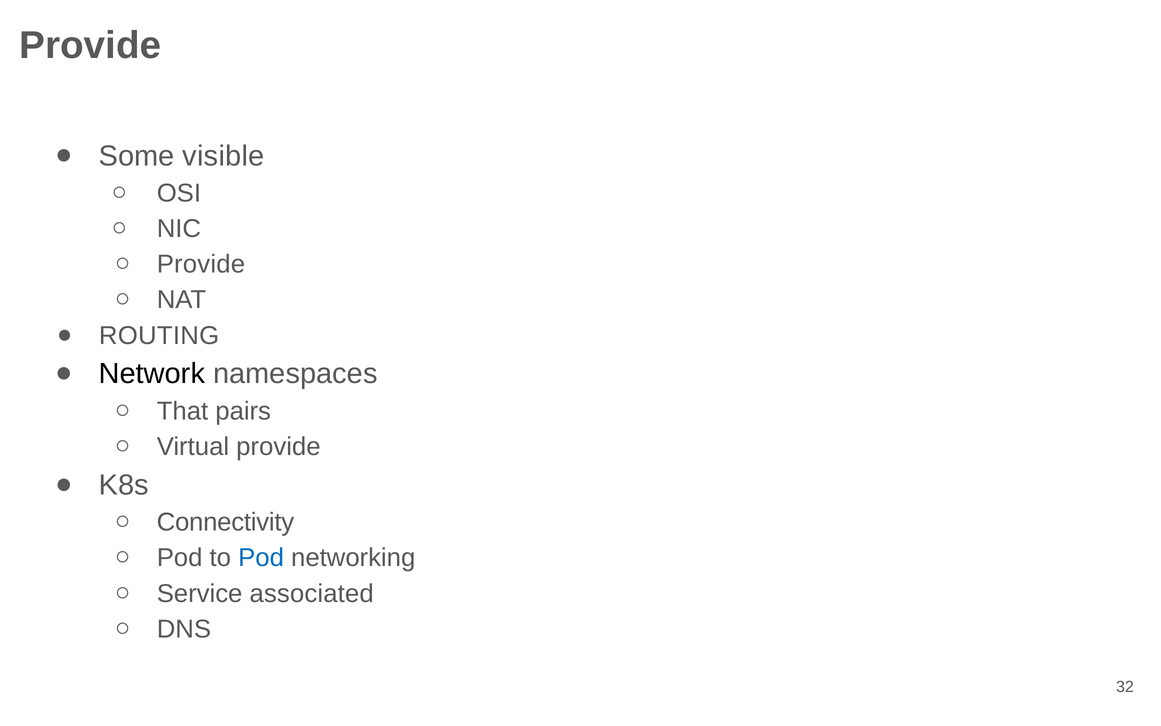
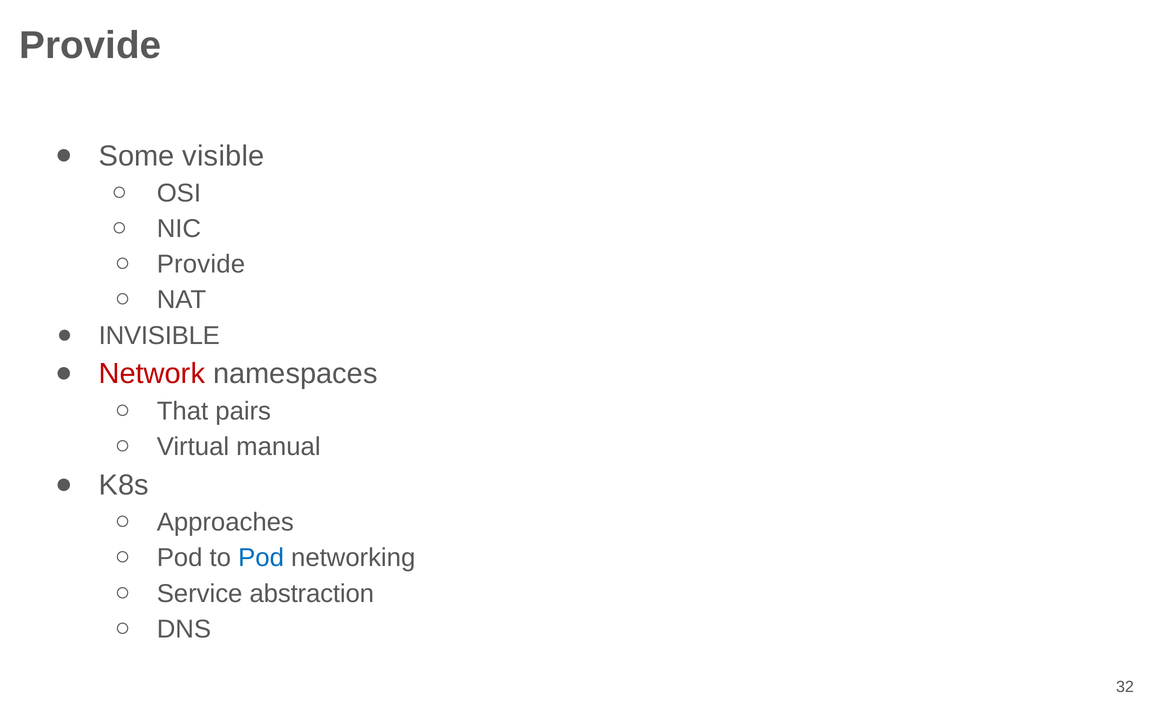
ROUTING: ROUTING -> INVISIBLE (159, 335)
Network colour: black -> red (152, 374)
Virtual provide: provide -> manual (278, 447)
Connectivity: Connectivity -> Approaches (225, 522)
associated: associated -> abstraction (312, 593)
